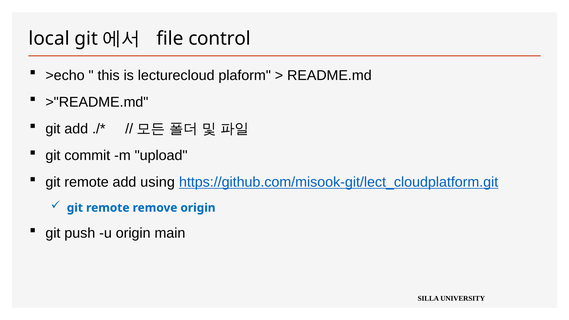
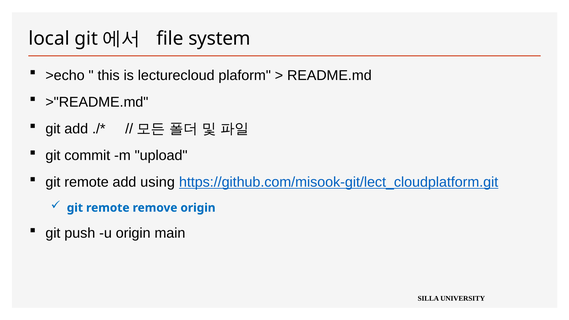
control: control -> system (219, 39)
